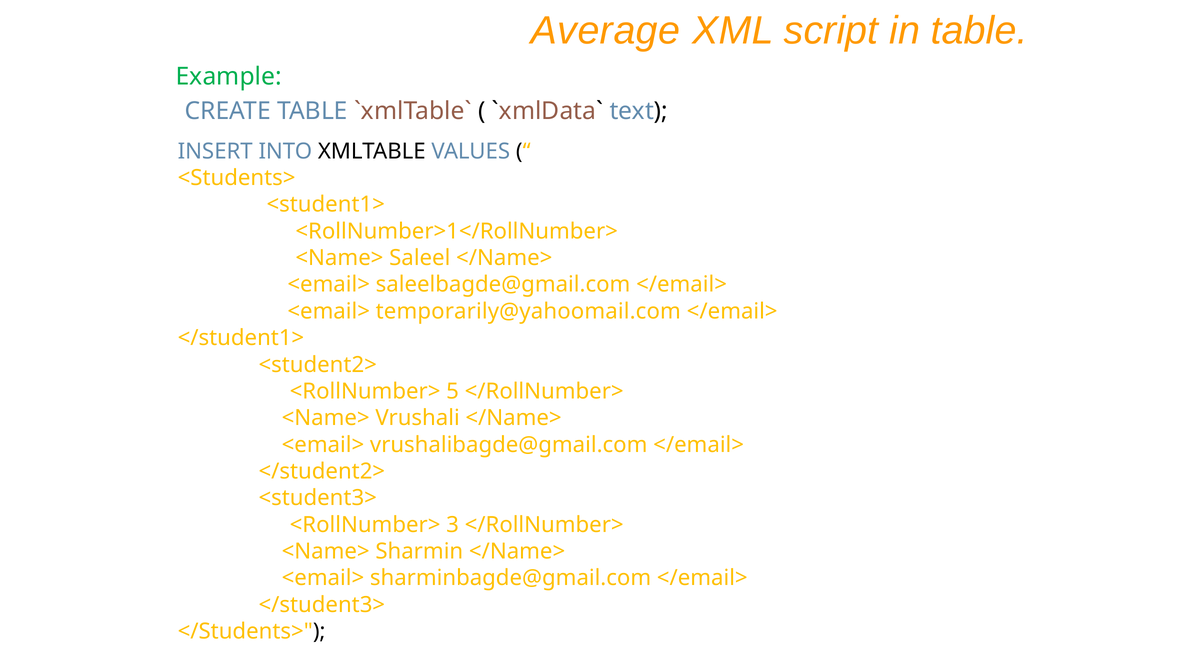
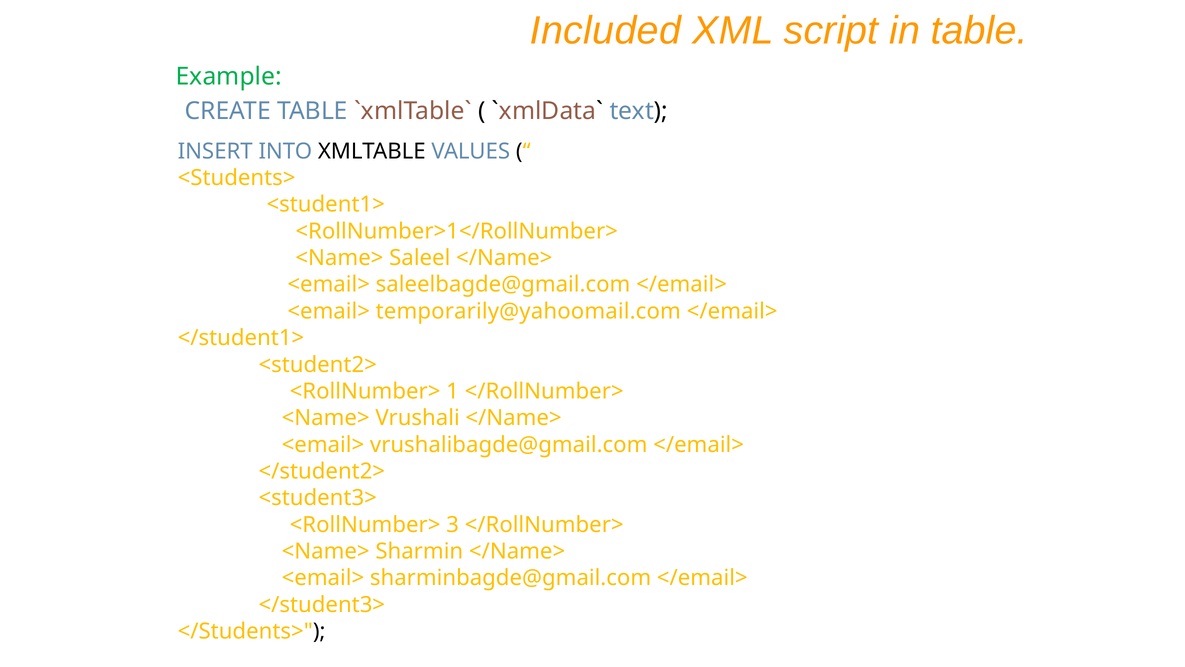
Average: Average -> Included (606, 31)
5: 5 -> 1 (452, 391)
